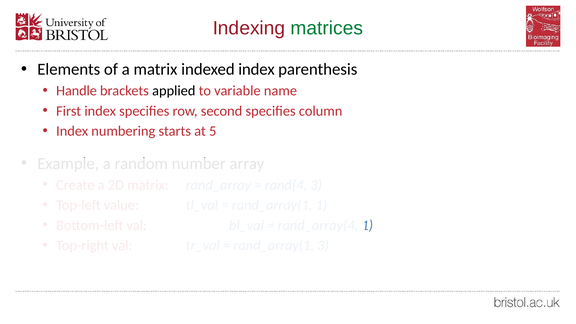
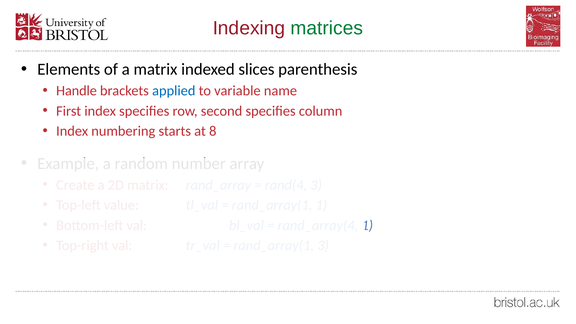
indexed index: index -> slices (256, 69)
applied colour: black -> blue (174, 91)
5: 5 -> 8 (213, 131)
